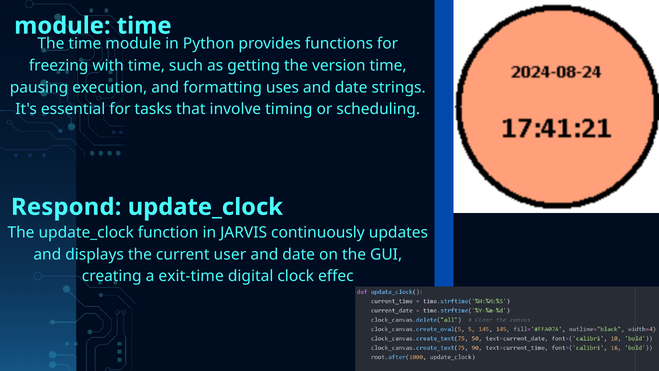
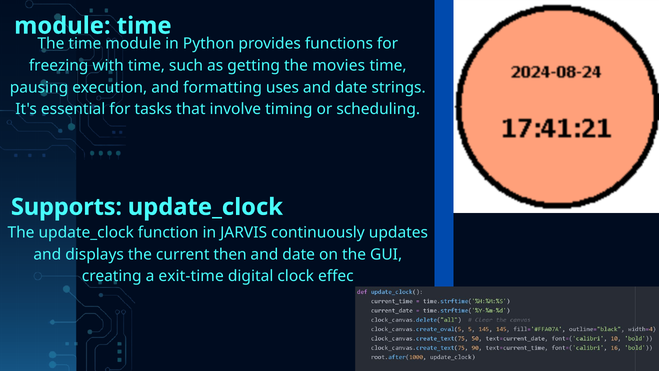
version: version -> movies (339, 66)
Respond: Respond -> Supports (66, 207)
user: user -> then (230, 254)
